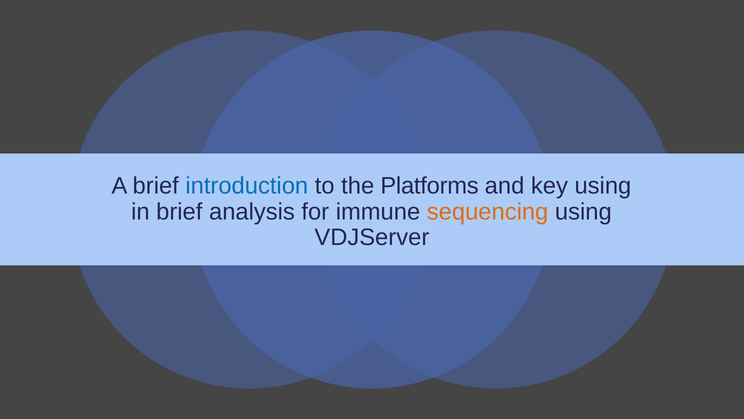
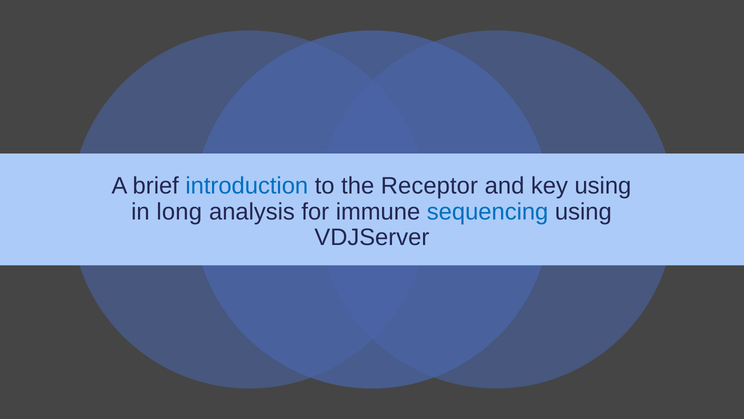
Platforms: Platforms -> Receptor (429, 186)
in brief: brief -> long (179, 211)
sequencing colour: orange -> blue (488, 211)
